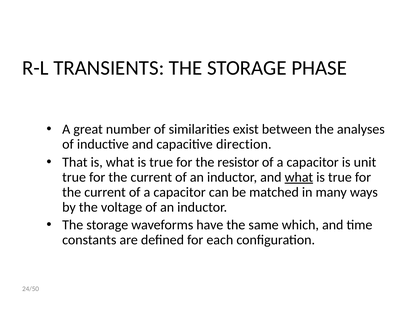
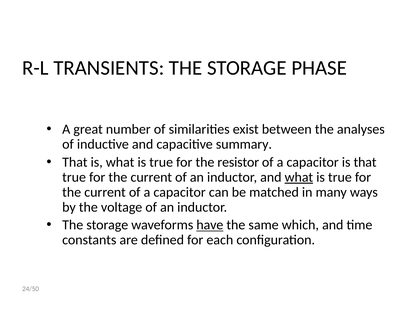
direction: direction -> summary (244, 145)
is unit: unit -> that (365, 162)
have underline: none -> present (210, 225)
